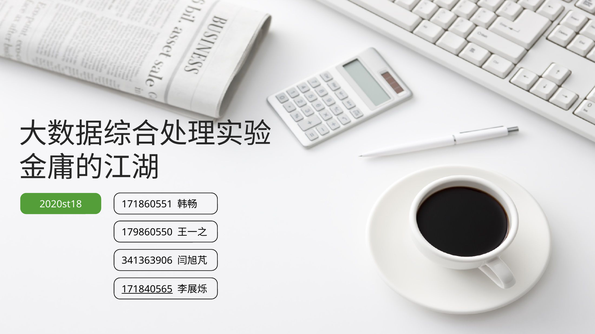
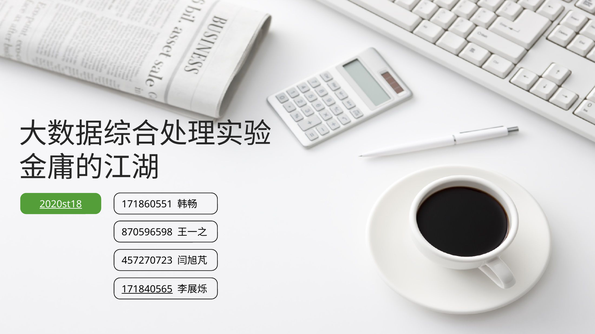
2020st18 underline: none -> present (61, 205)
179860550: 179860550 -> 870596598 (147, 233)
341363906: 341363906 -> 457270723 (147, 261)
